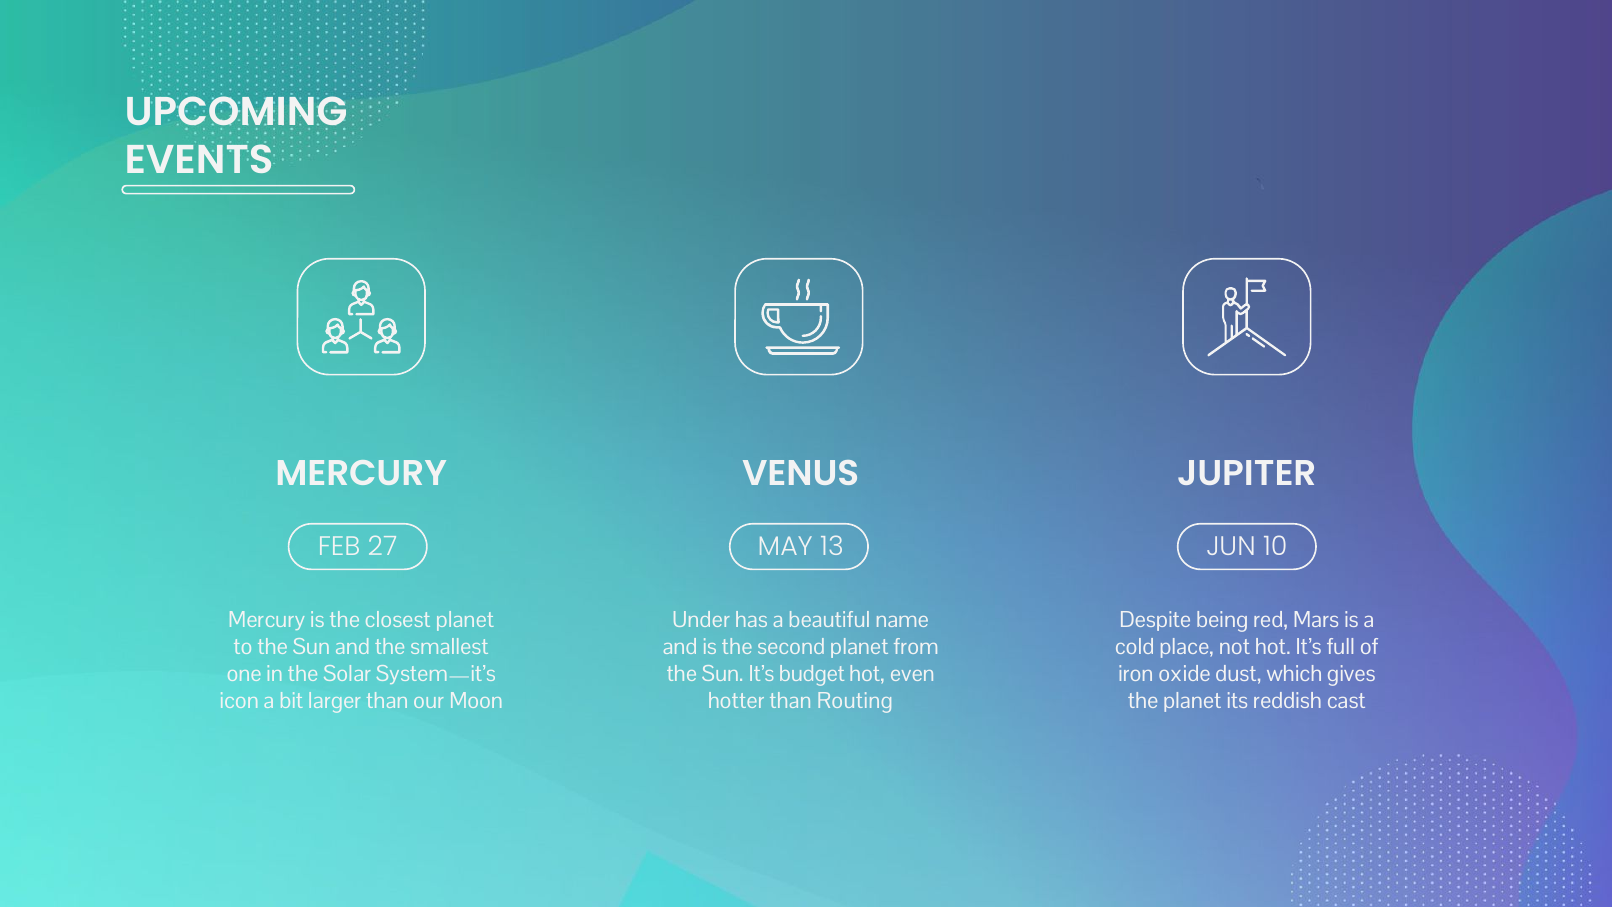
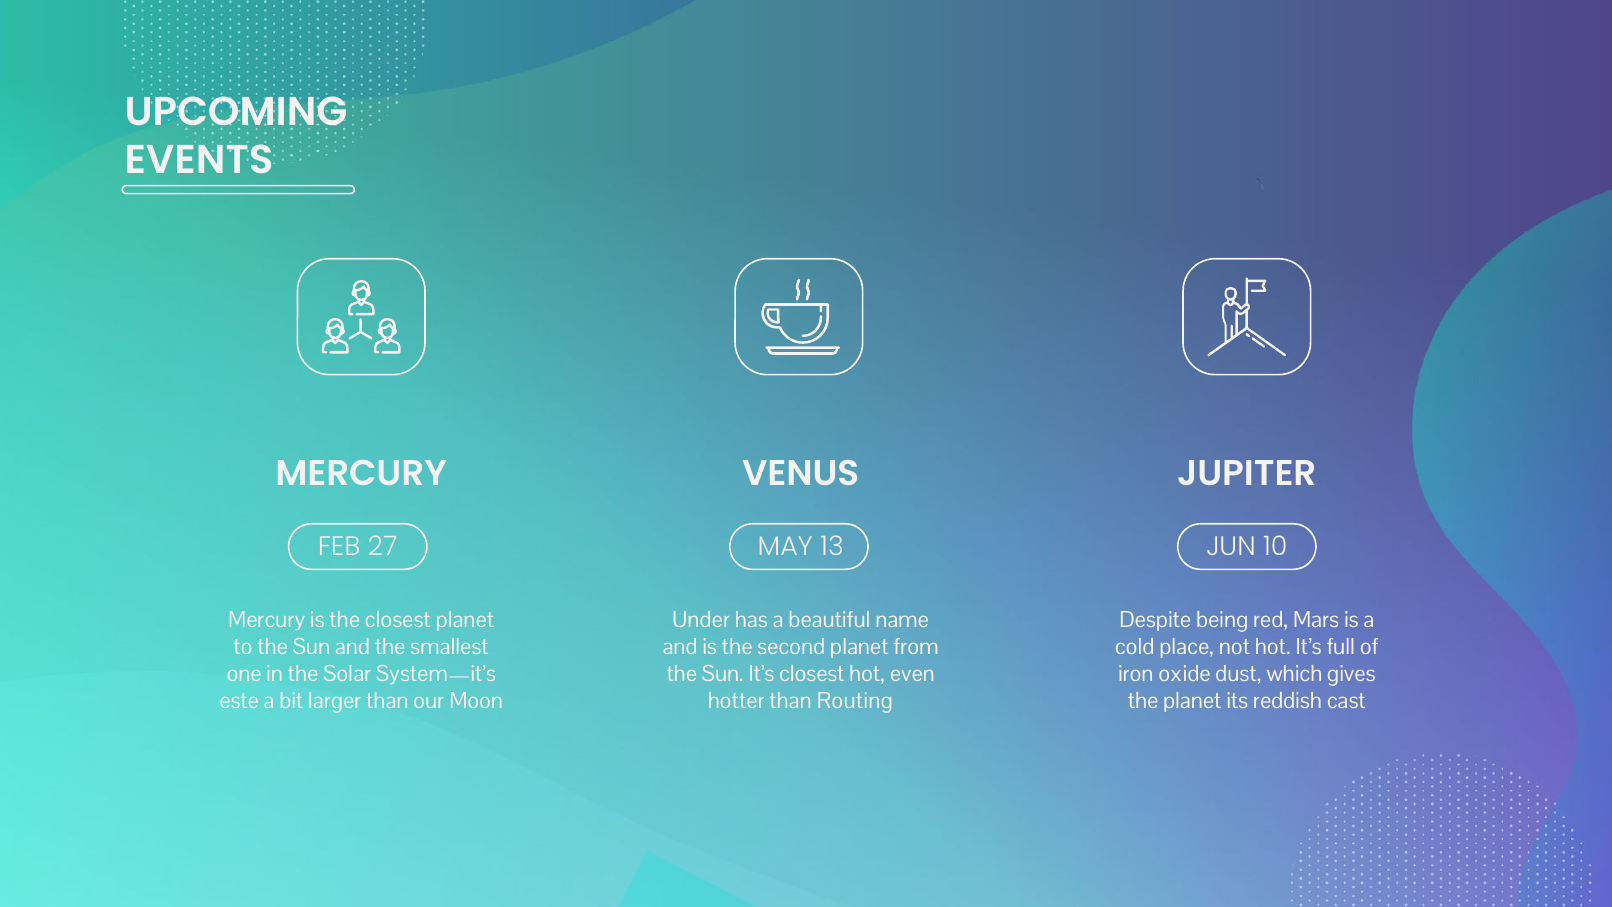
It’s budget: budget -> closest (812, 674)
icon: icon -> este (239, 701)
